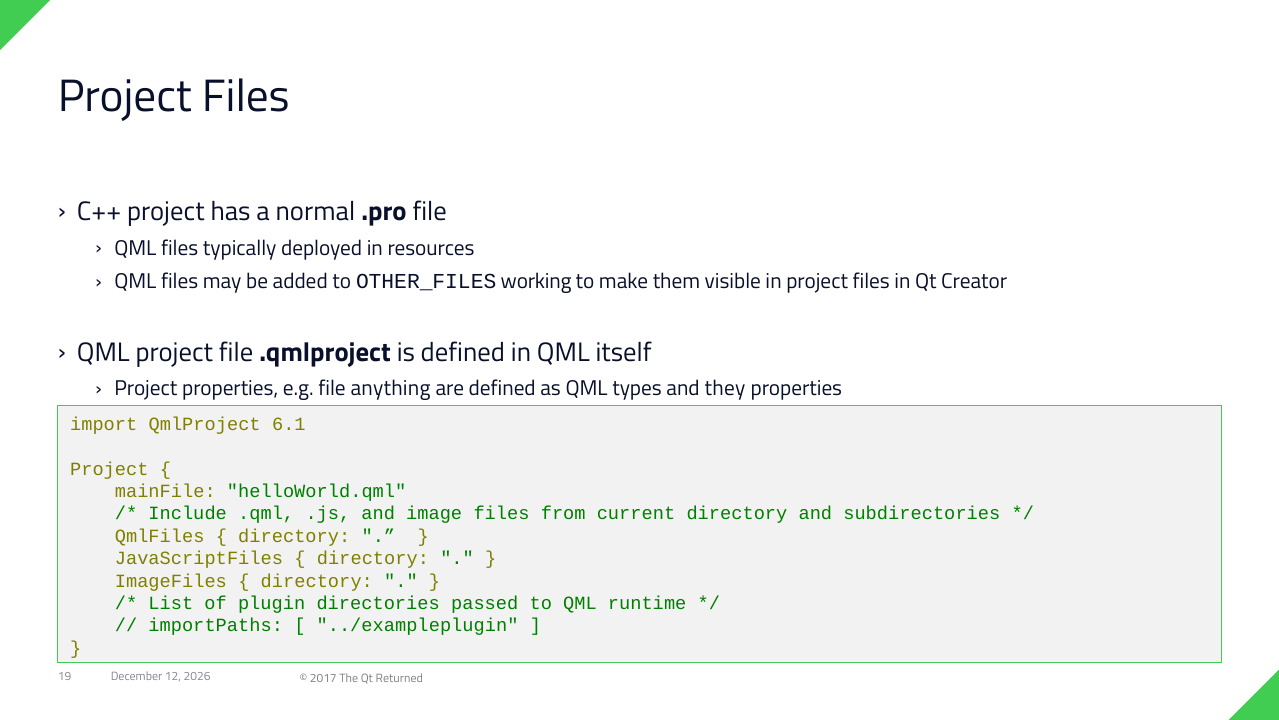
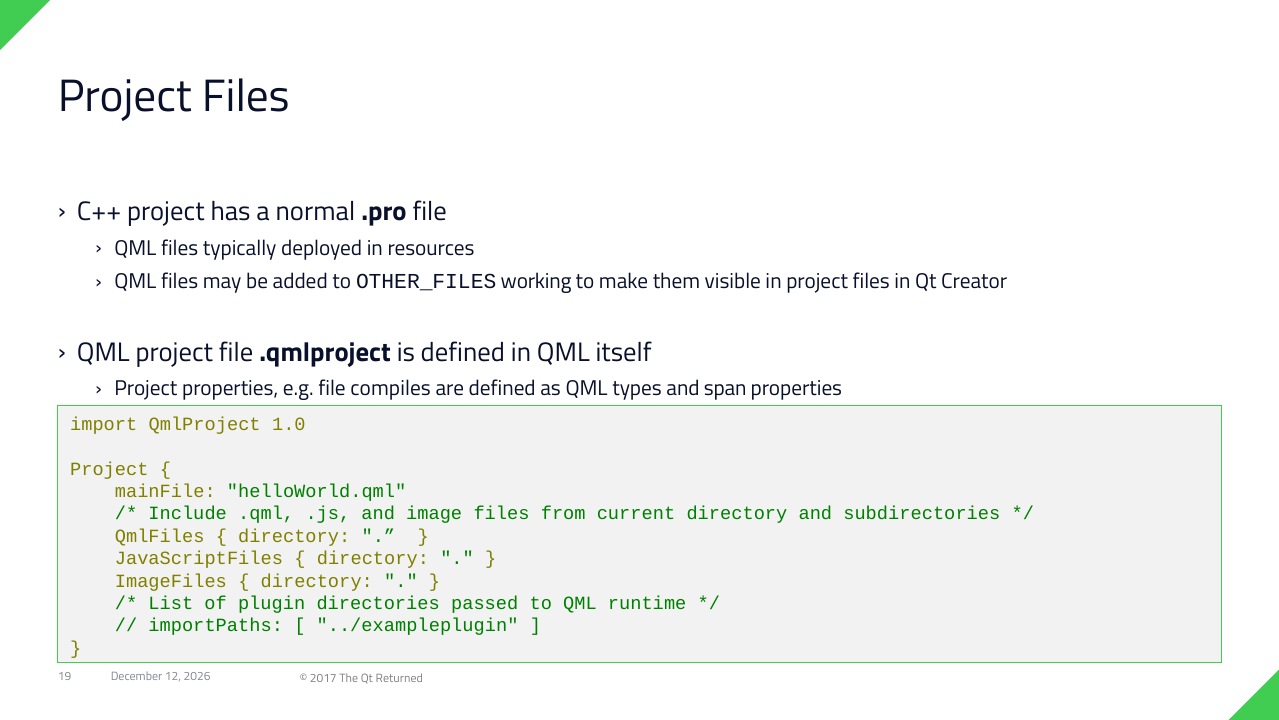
anything: anything -> compiles (391, 389)
they: they -> span (725, 389)
6.1: 6.1 -> 1.0 (289, 424)
